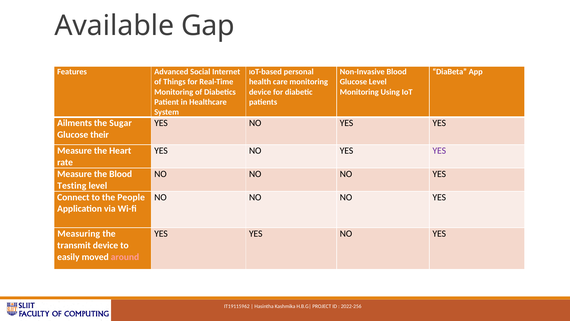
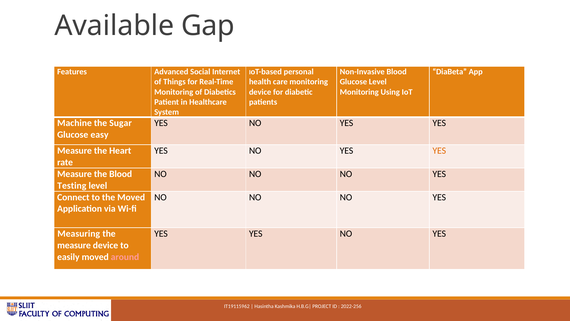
Ailments: Ailments -> Machine (75, 123)
their: their -> easy (100, 135)
YES colour: purple -> orange (439, 150)
the People: People -> Moved (131, 197)
transmit: transmit -> measure (74, 245)
